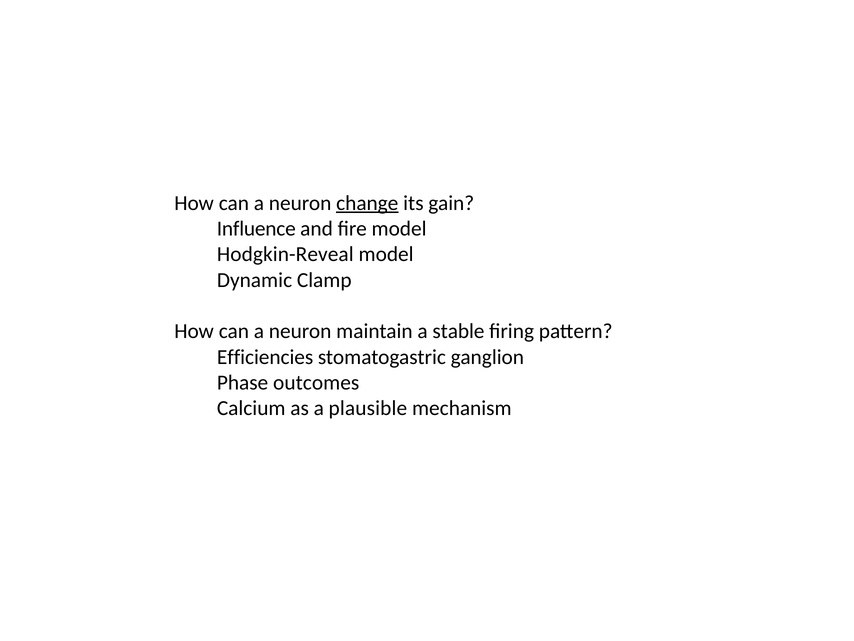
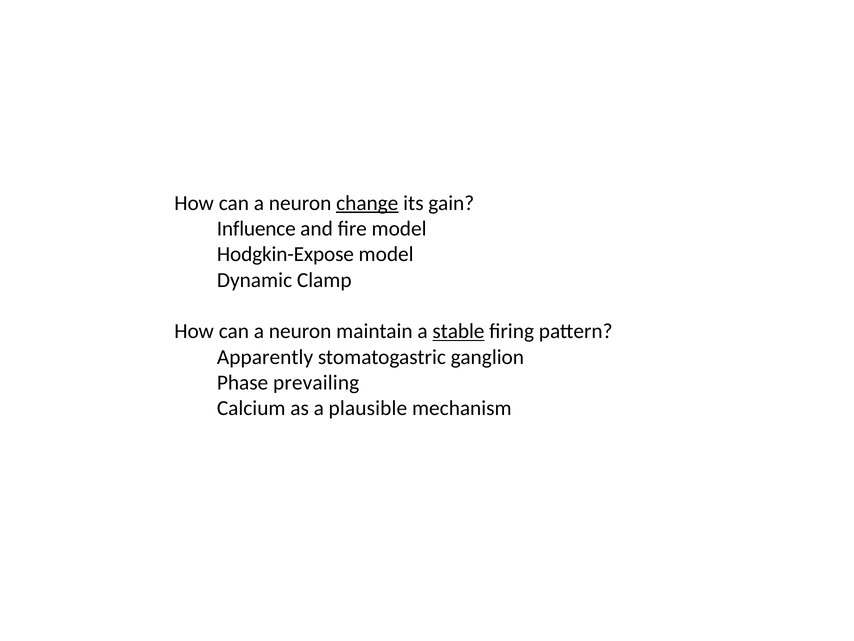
Hodgkin-Reveal: Hodgkin-Reveal -> Hodgkin-Expose (285, 254)
stable underline: none -> present (458, 331)
Efficiencies: Efficiencies -> Apparently (265, 357)
outcomes: outcomes -> prevailing (316, 382)
